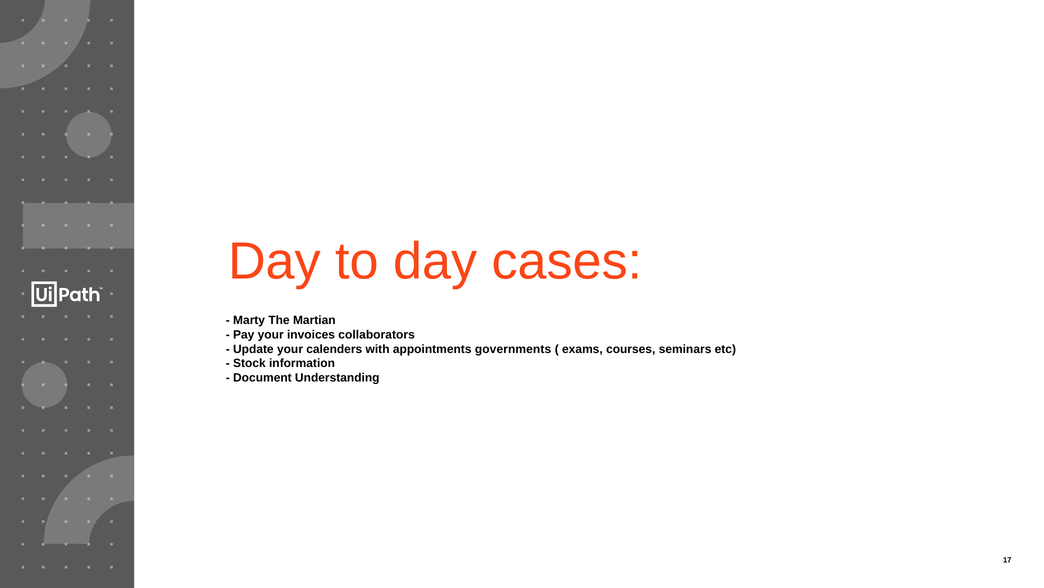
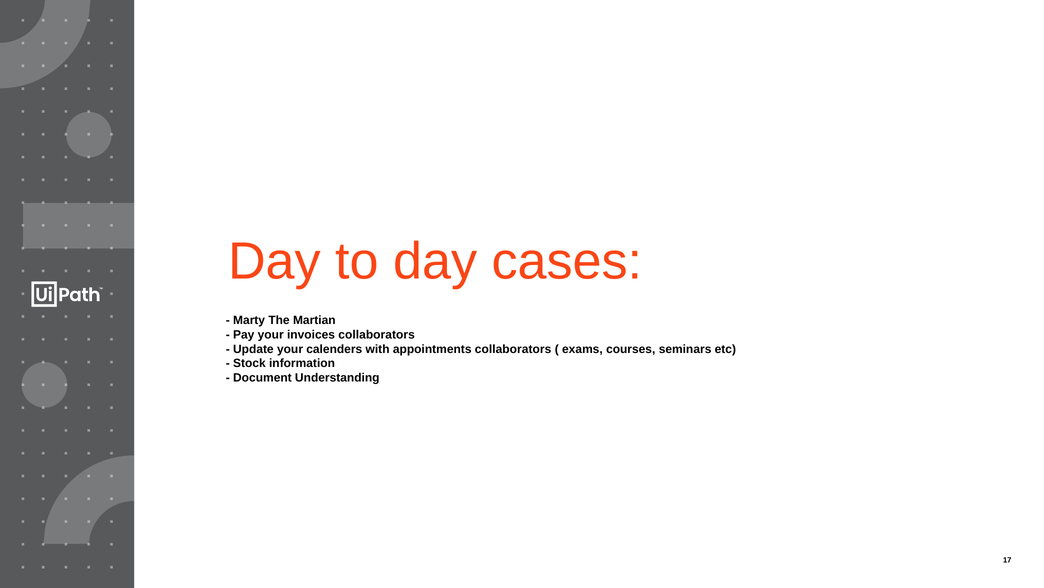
appointments governments: governments -> collaborators (513, 349)
